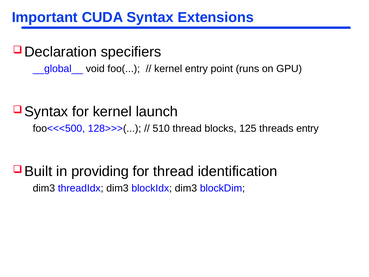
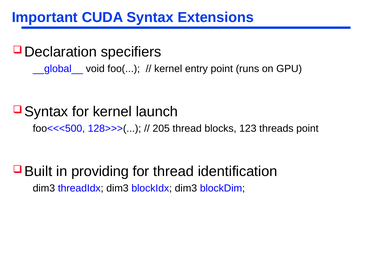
510: 510 -> 205 (161, 128)
125: 125 -> 123 (248, 128)
threads entry: entry -> point (307, 128)
